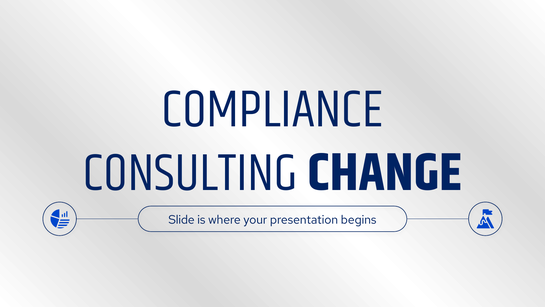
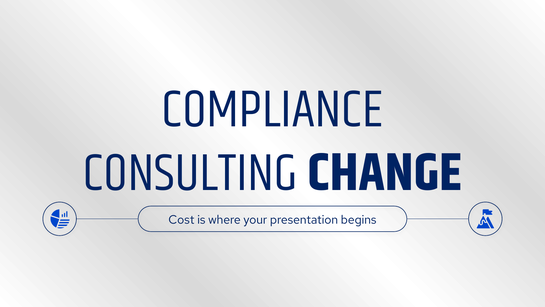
Slide: Slide -> Cost (181, 219)
